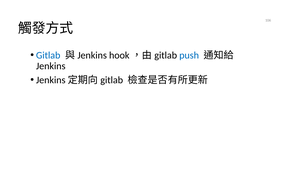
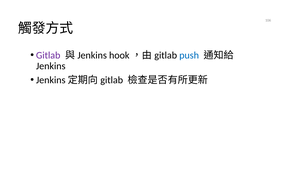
Gitlab colour: blue -> purple (48, 55)
